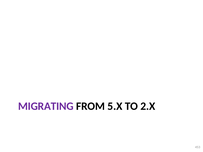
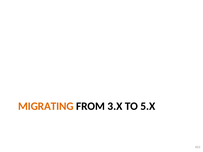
MIGRATING colour: purple -> orange (46, 106)
5.X: 5.X -> 3.X (115, 106)
2.X: 2.X -> 5.X (148, 106)
